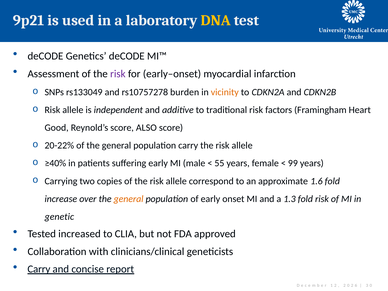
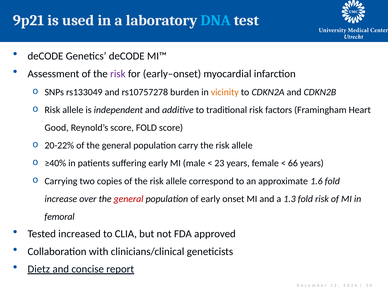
DNA colour: yellow -> light blue (216, 20)
score ALSO: ALSO -> FOLD (146, 128)
55: 55 -> 23 (219, 163)
99: 99 -> 66 (293, 163)
general colour: orange -> red (129, 199)
genetic: genetic -> femoral (59, 217)
Carry: Carry -> Dietz (39, 269)
